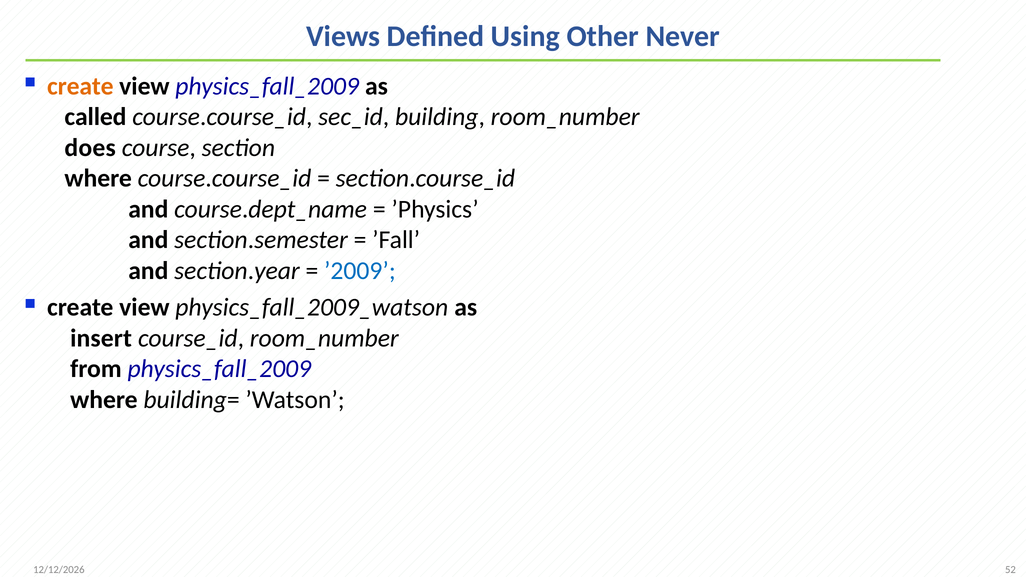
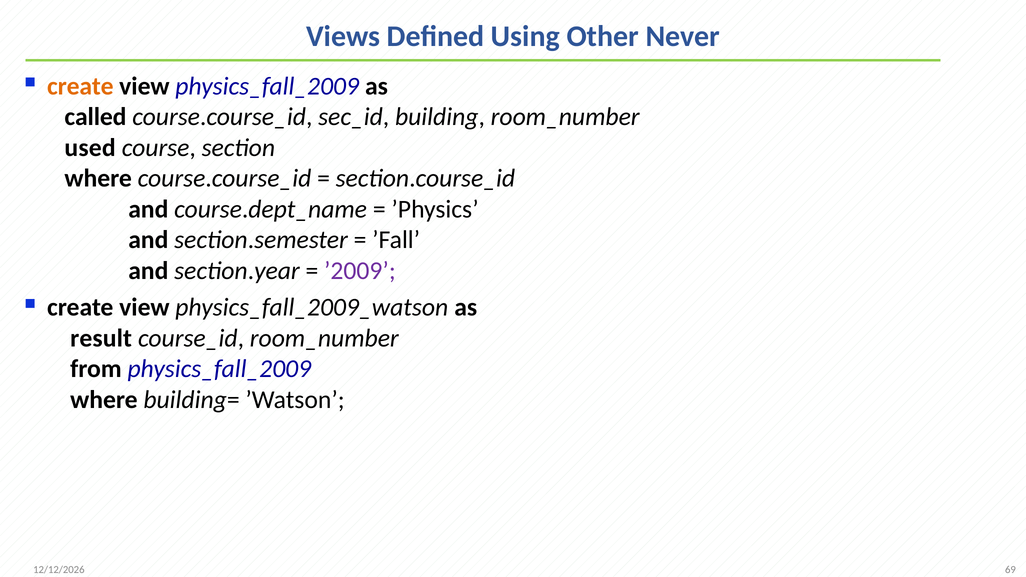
does: does -> used (90, 148)
’2009 colour: blue -> purple (360, 271)
insert: insert -> result (101, 338)
52: 52 -> 69 (1010, 570)
